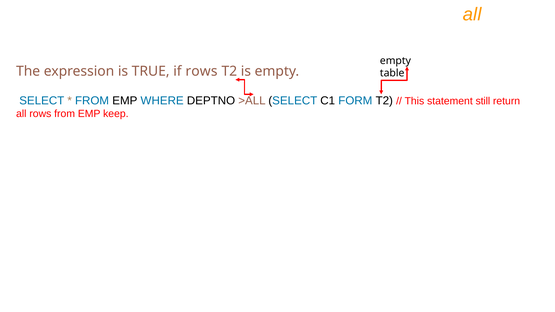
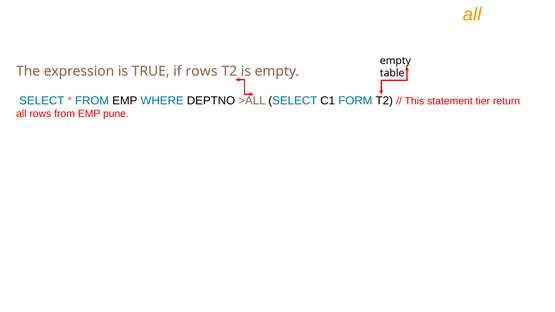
still: still -> tier (483, 101)
keep: keep -> pune (116, 114)
